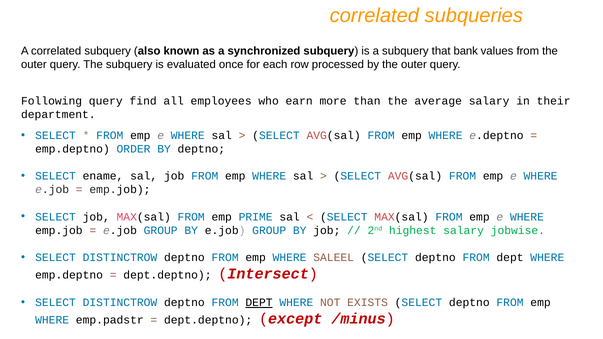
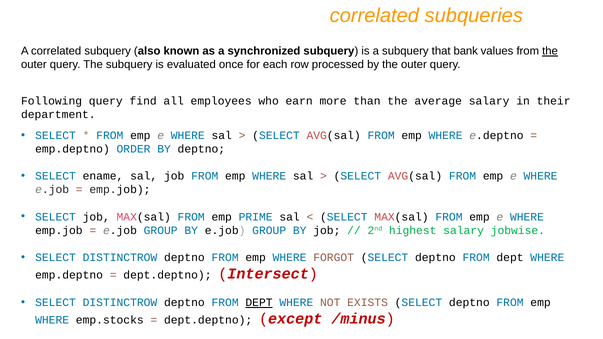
the underline: none -> present (550, 51)
SALEEL: SALEEL -> FORGOT (334, 258)
emp.padstr: emp.padstr -> emp.stocks (110, 320)
